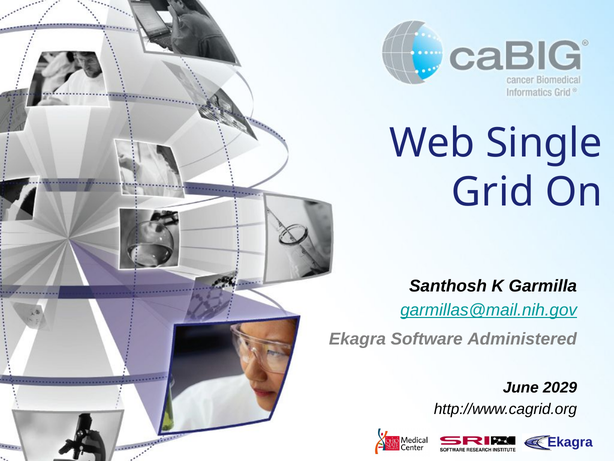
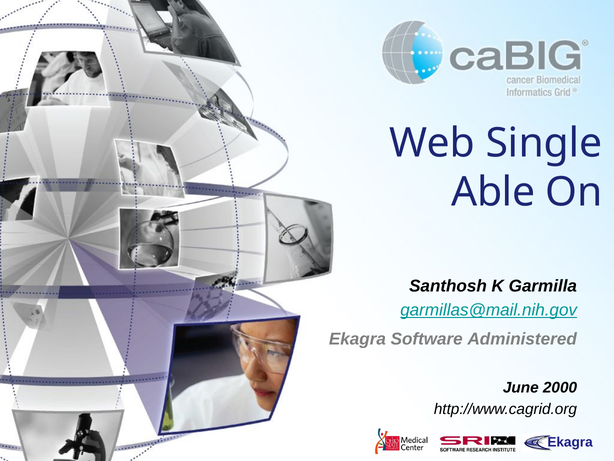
Grid: Grid -> Able (493, 192)
2029: 2029 -> 2000 (560, 387)
